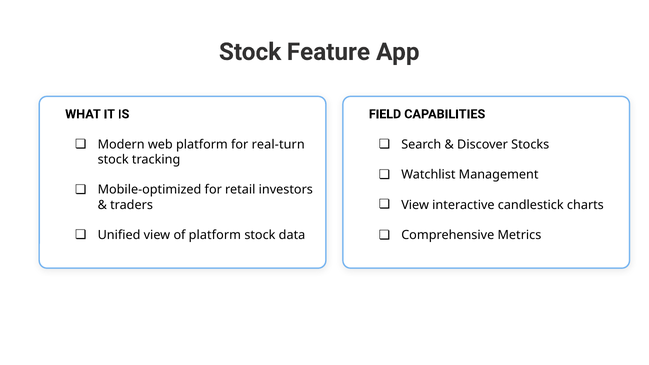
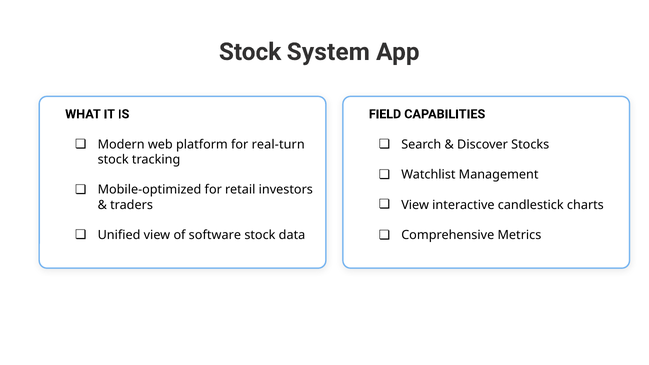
Feature: Feature -> System (328, 52)
of platform: platform -> software (215, 235)
